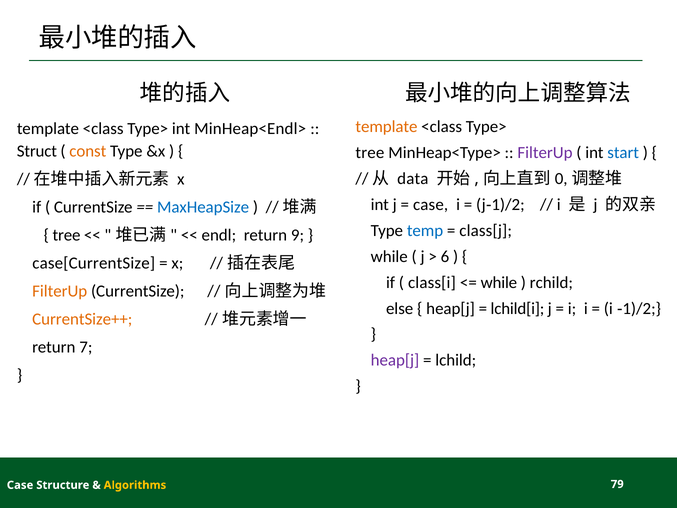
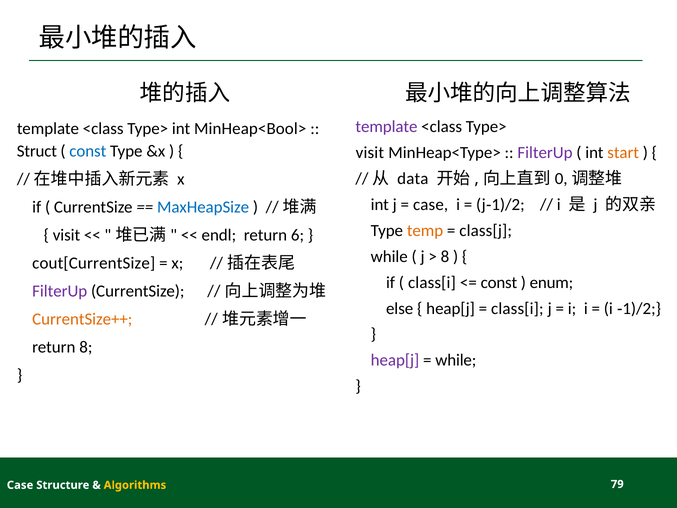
template colour: orange -> purple (386, 127)
MinHeap<Endl>: MinHeap<Endl> -> MinHeap<Bool> (250, 129)
const colour: orange -> blue (88, 151)
tree: tree -> visit (370, 152)
start colour: blue -> orange (623, 152)
temp colour: blue -> orange (425, 230)
tree: tree -> visit (66, 235)
9: 9 -> 6 (298, 235)
6: 6 -> 8 (445, 256)
case[CurrentSize: case[CurrentSize -> cout[CurrentSize (94, 263)
while: while -> const (499, 282)
rchild: rchild -> enum (551, 282)
FilterUp colour: orange -> purple (60, 291)
lchild[i: lchild[i -> class[i (517, 308)
return 7: 7 -> 8 (86, 347)
lchild: lchild -> while (456, 360)
